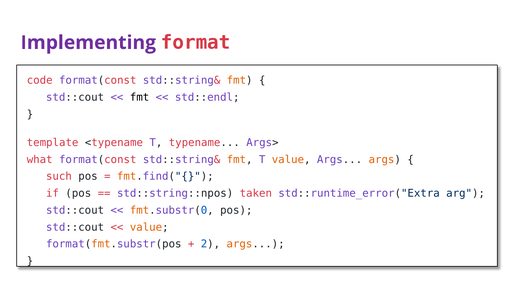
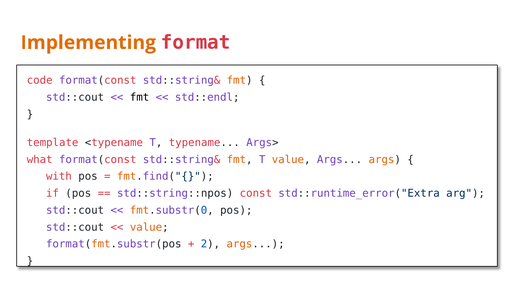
Implementing colour: purple -> orange (88, 43)
such: such -> with (59, 177)
taken: taken -> const (256, 193)
